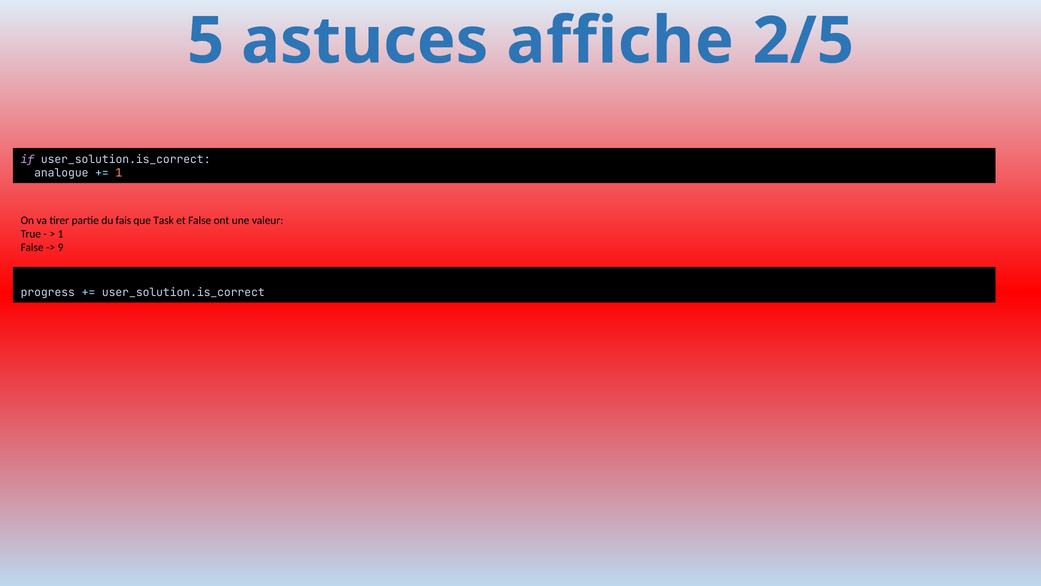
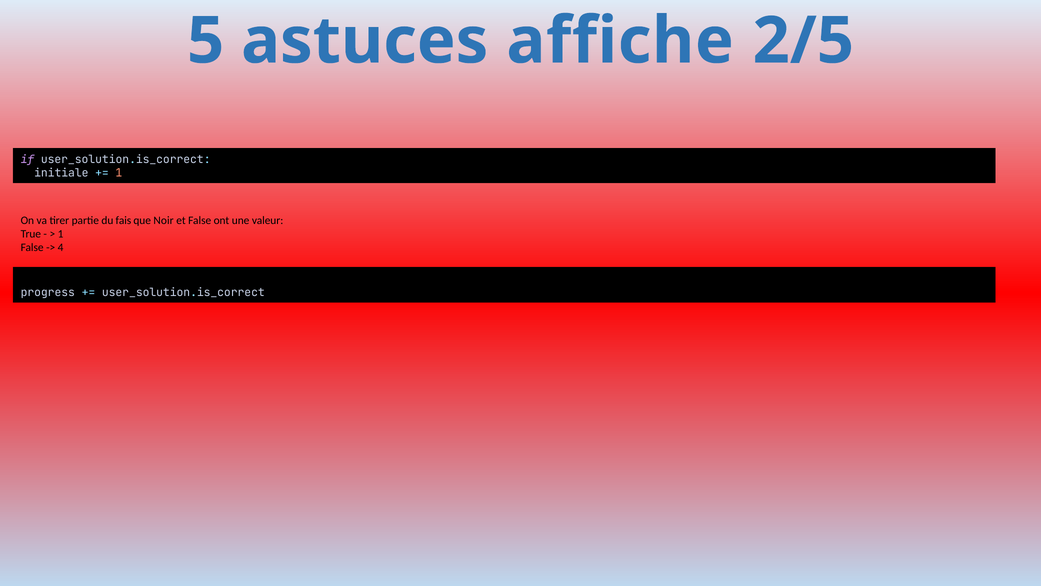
analogue: analogue -> initiale (61, 173)
Task: Task -> Noir (164, 220)
9: 9 -> 4 (61, 247)
